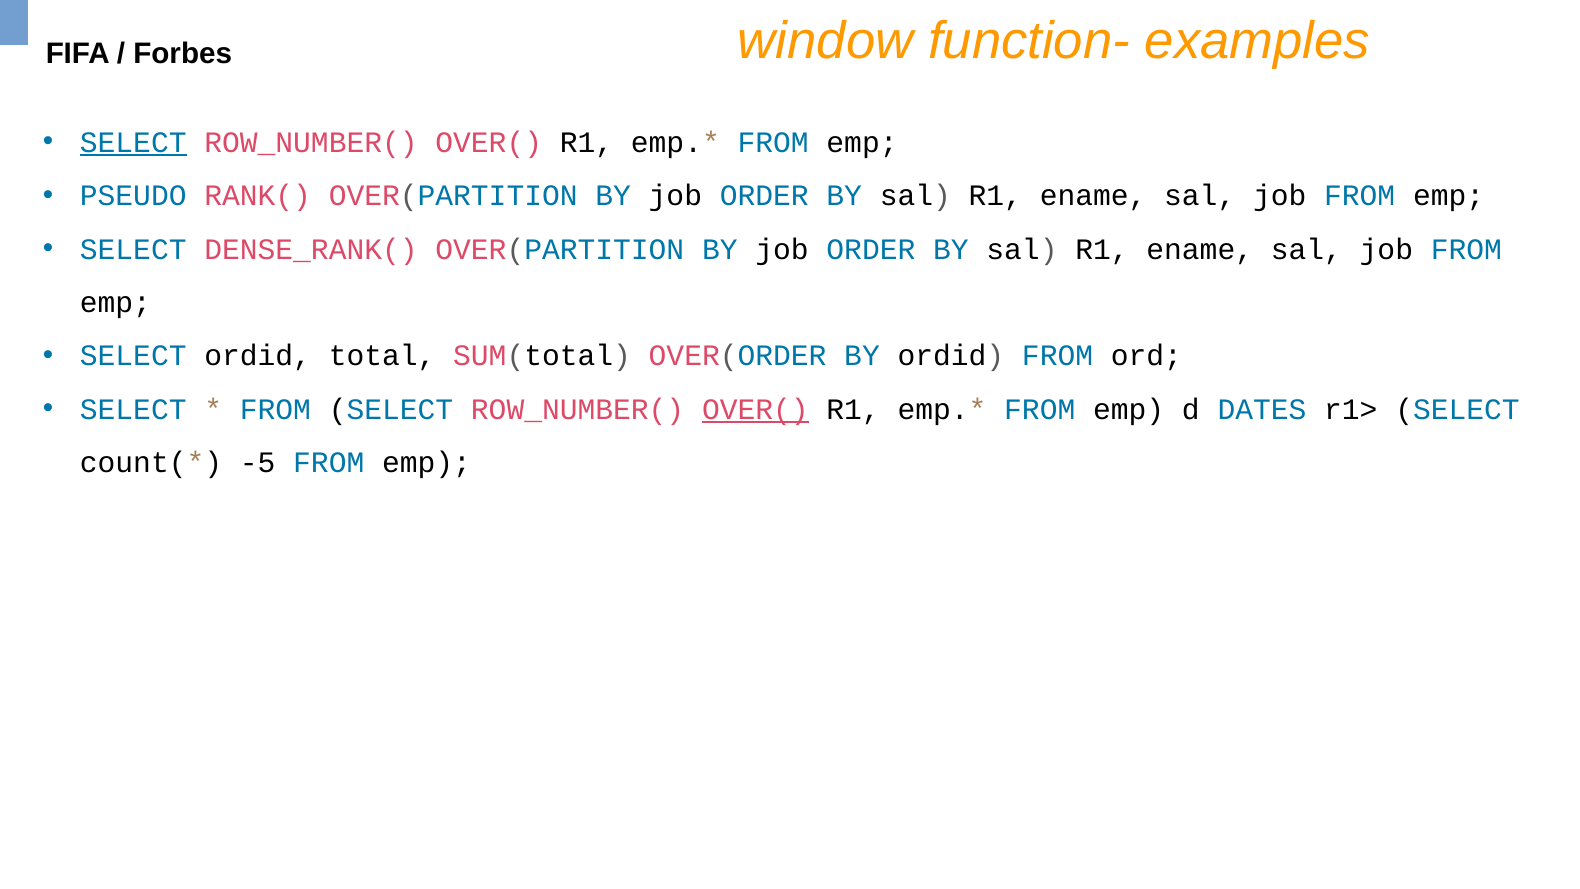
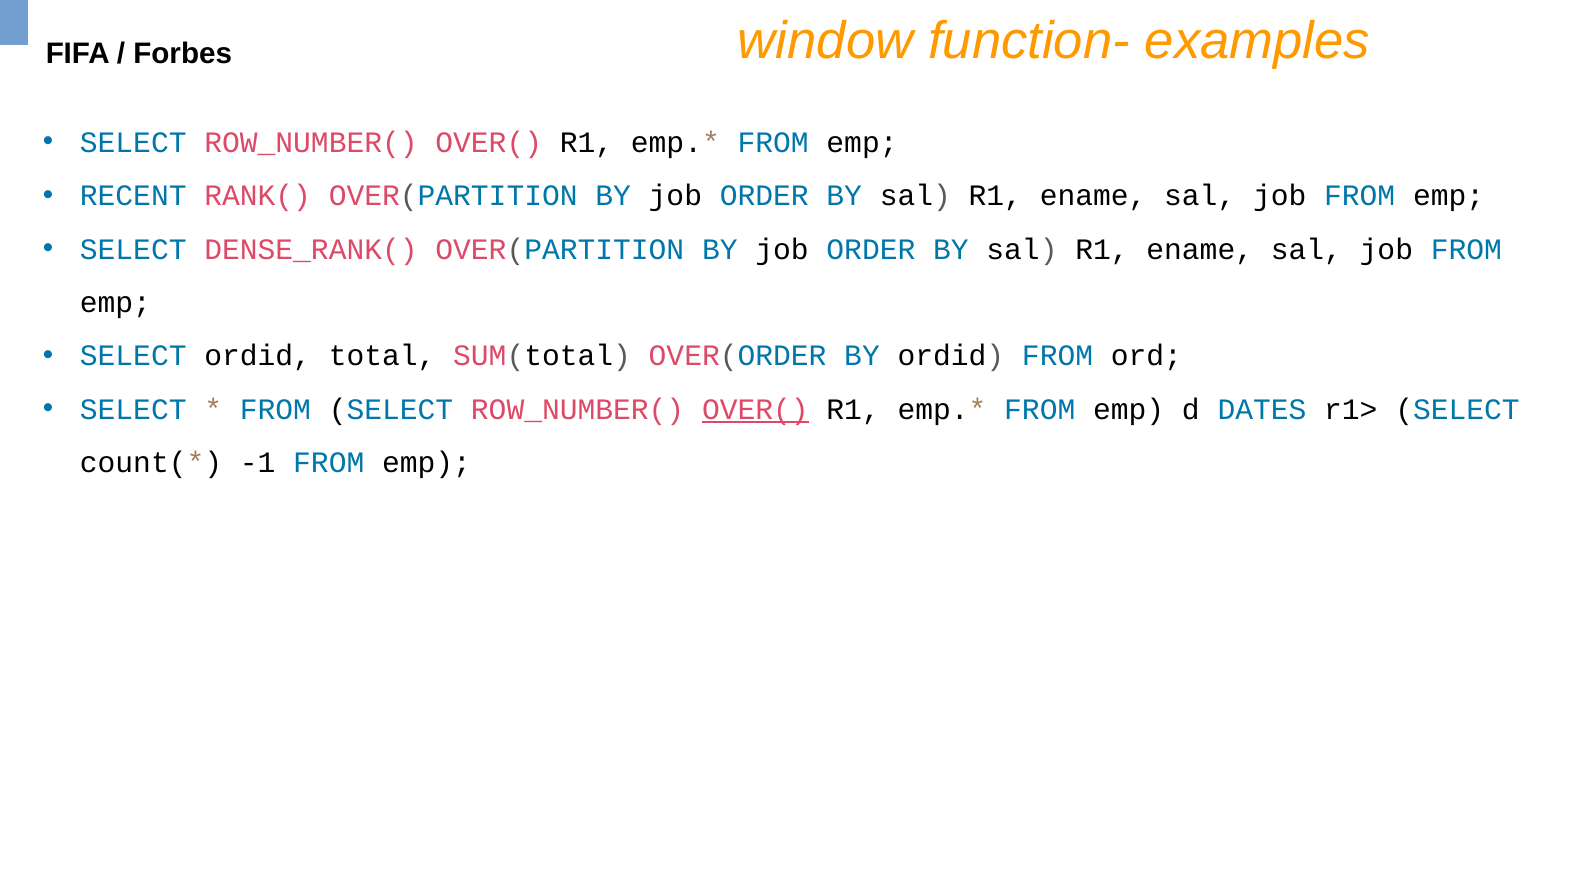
SELECT underline: present -> none (133, 143)
PSEUDO: PSEUDO -> RECENT (133, 196)
-5: -5 -> -1 (258, 462)
